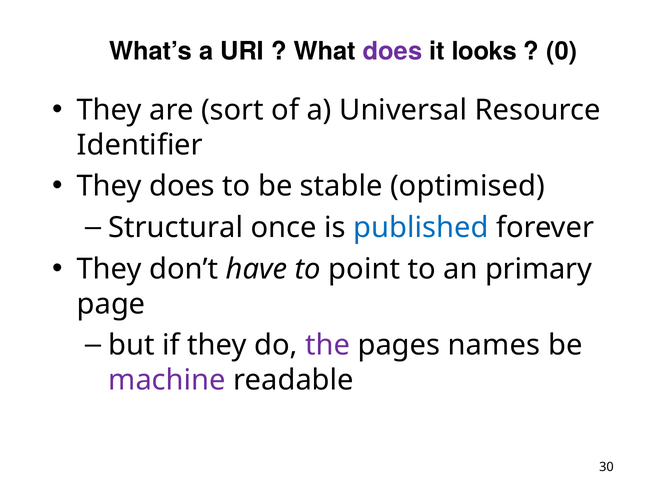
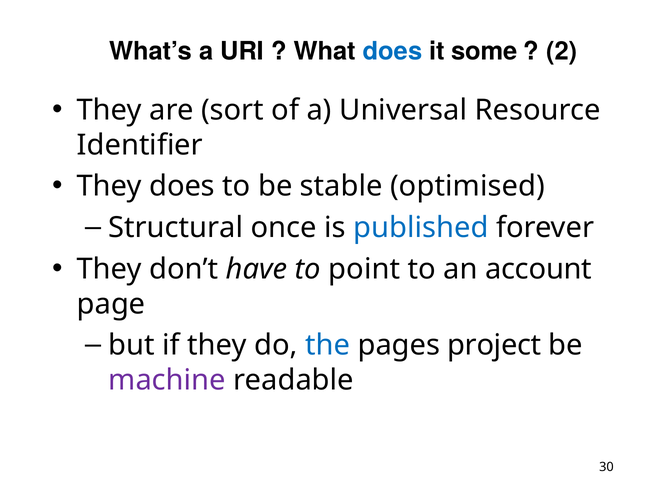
does colour: purple -> blue (393, 51)
looks: looks -> some (484, 51)
0: 0 -> 2 (562, 51)
primary: primary -> account (539, 269)
the colour: purple -> blue (328, 345)
names: names -> project (494, 345)
